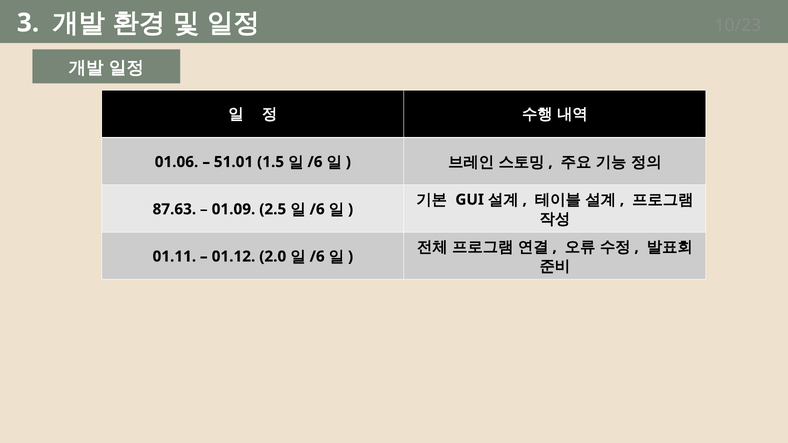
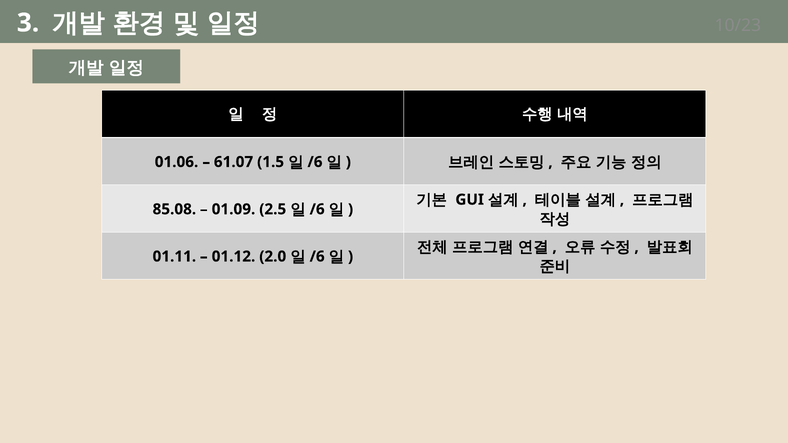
51.01: 51.01 -> 61.07 (234, 162)
87.63: 87.63 -> 85.08 (174, 209)
